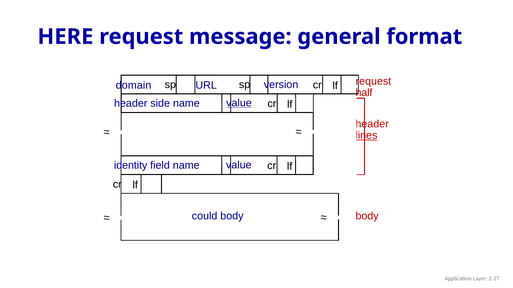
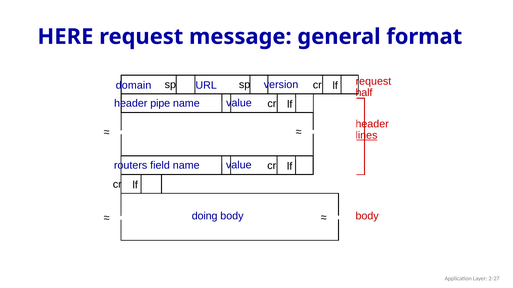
value underline: present -> none (239, 103)
side: side -> pipe (160, 104)
identity: identity -> routers (131, 166)
could: could -> doing (205, 216)
